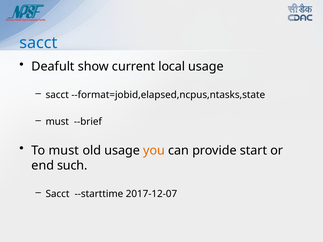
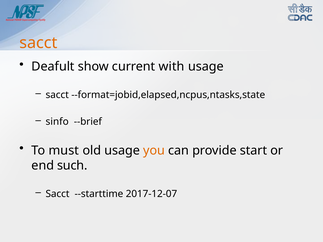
sacct colour: blue -> orange (38, 43)
local: local -> with (172, 67)
must: must -> sinfo (57, 122)
